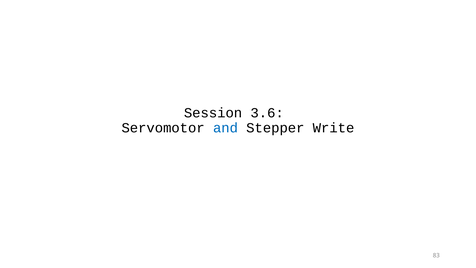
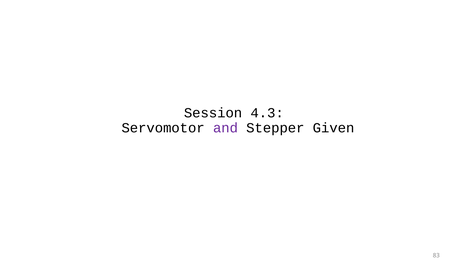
3.6: 3.6 -> 4.3 (267, 113)
and colour: blue -> purple (225, 128)
Write: Write -> Given (334, 128)
